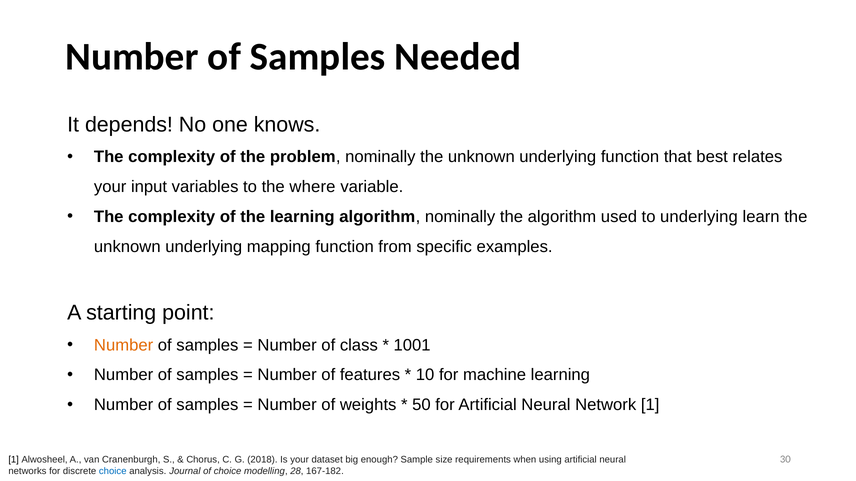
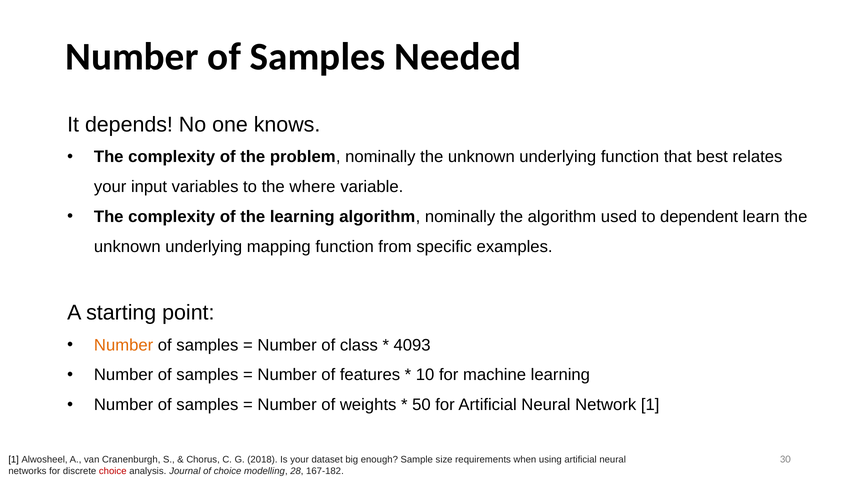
to underlying: underlying -> dependent (699, 217)
1001: 1001 -> 4093 (412, 345)
choice colour: blue -> red (113, 472)
